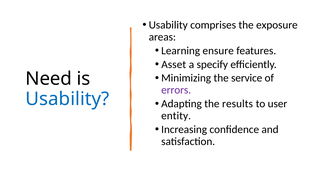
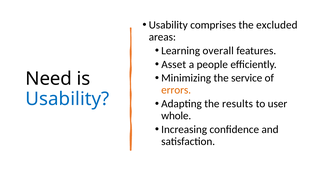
exposure: exposure -> excluded (277, 25)
ensure: ensure -> overall (218, 51)
specify: specify -> people (212, 64)
errors colour: purple -> orange (176, 90)
entity: entity -> whole (176, 116)
